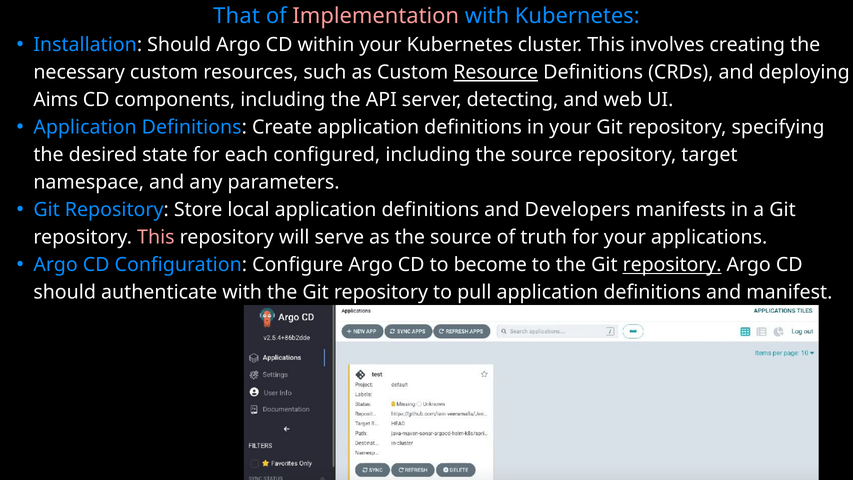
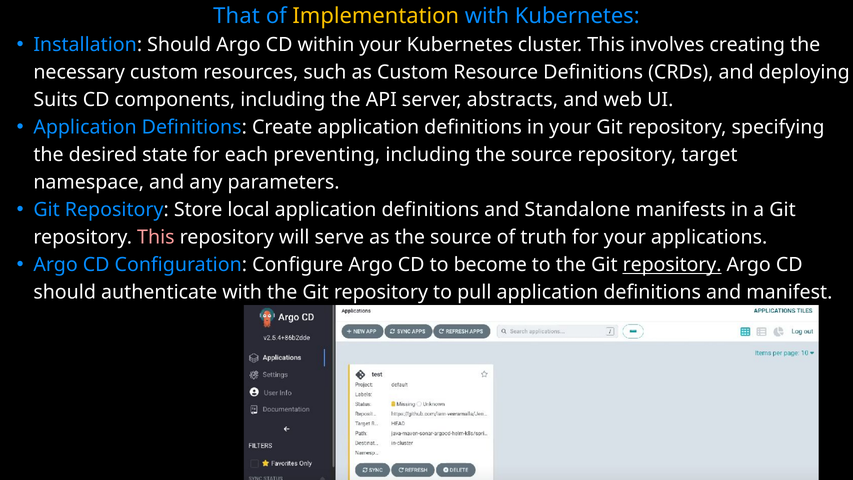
Implementation colour: pink -> yellow (376, 16)
Resource underline: present -> none (496, 72)
Aims: Aims -> Suits (56, 100)
detecting: detecting -> abstracts (512, 100)
configured: configured -> preventing (327, 155)
Developers: Developers -> Standalone (577, 210)
